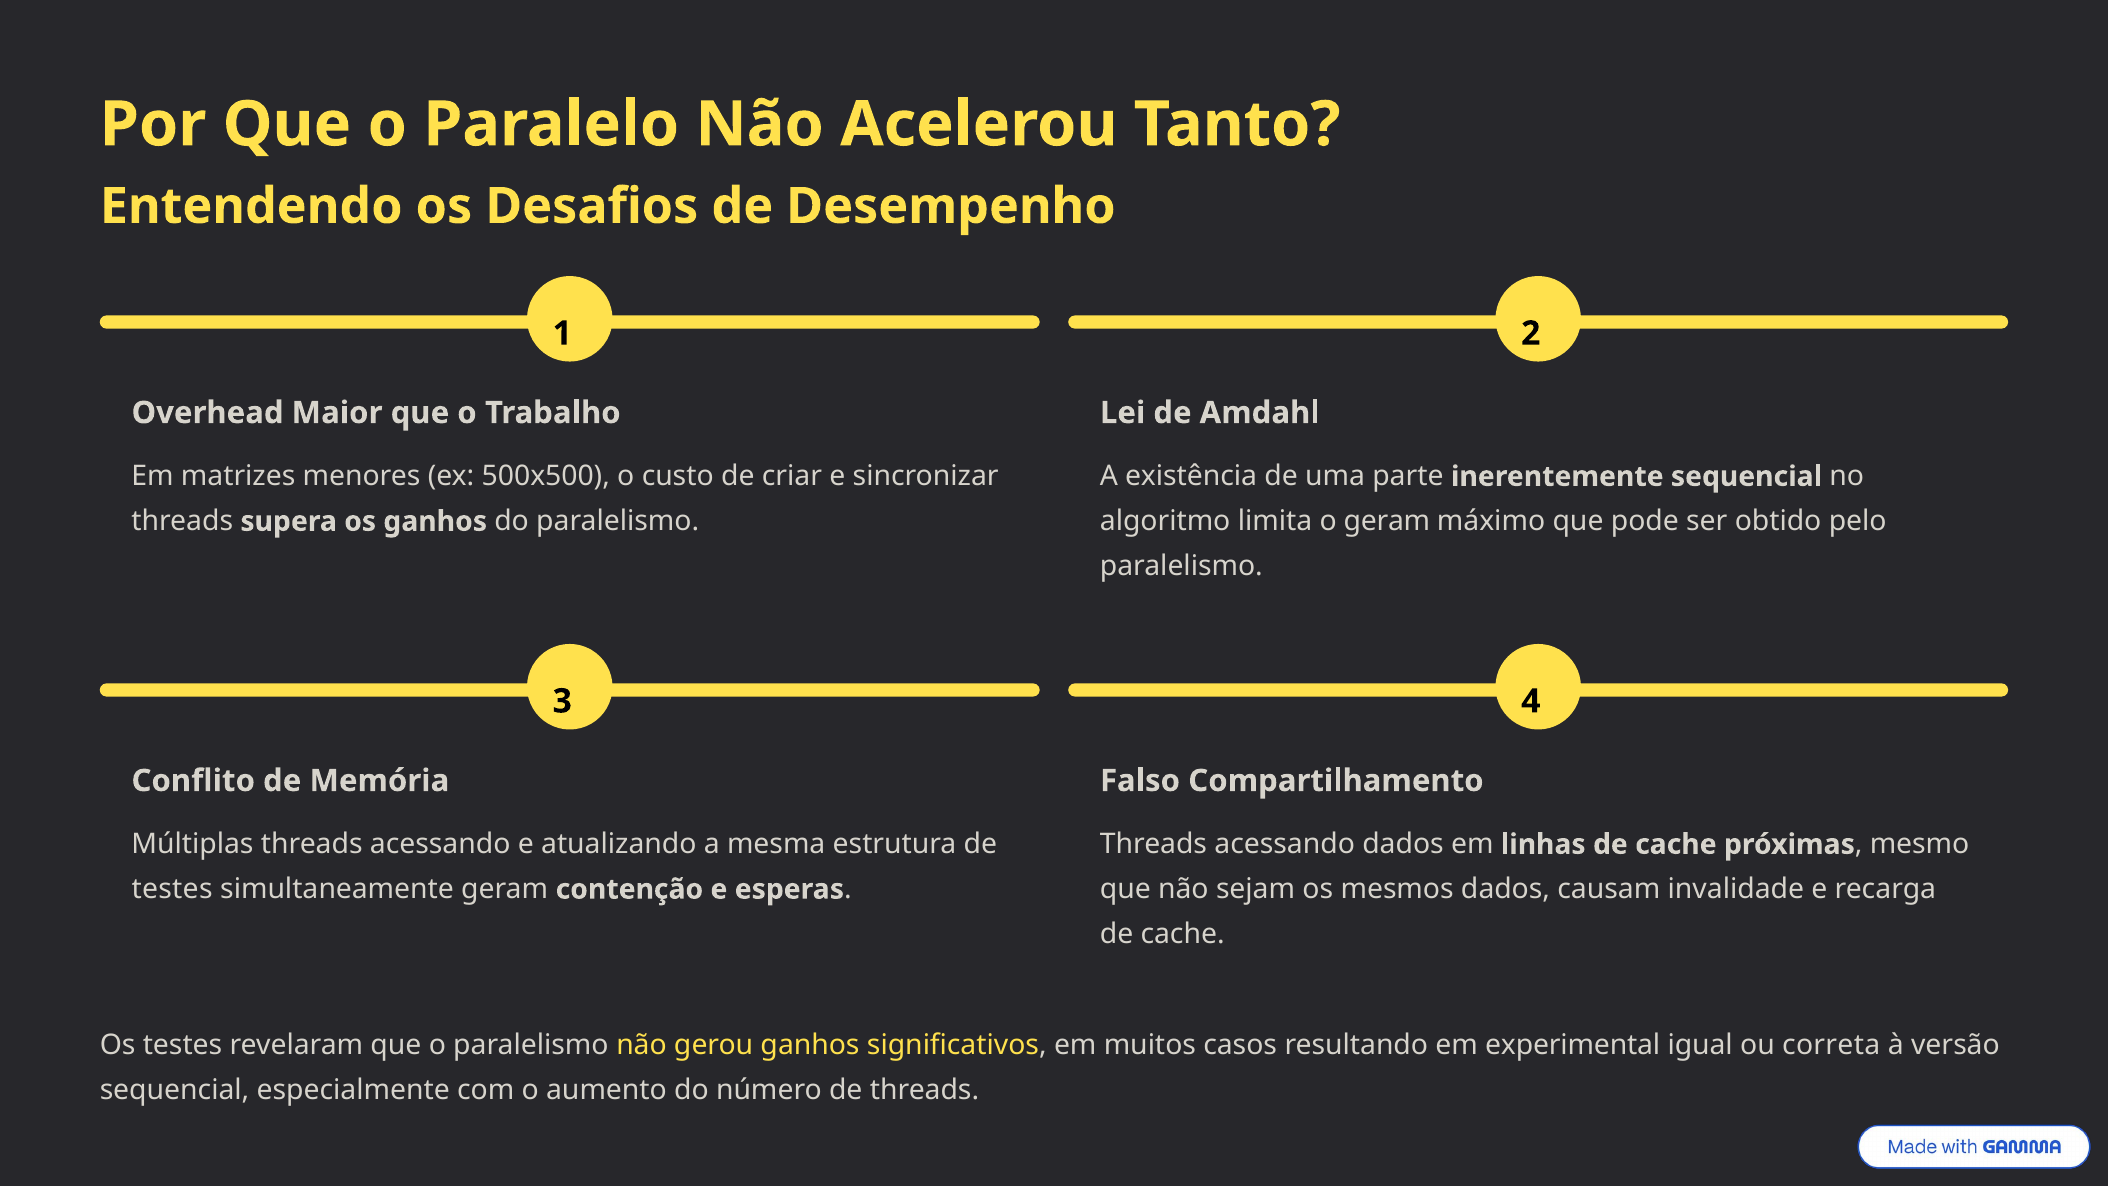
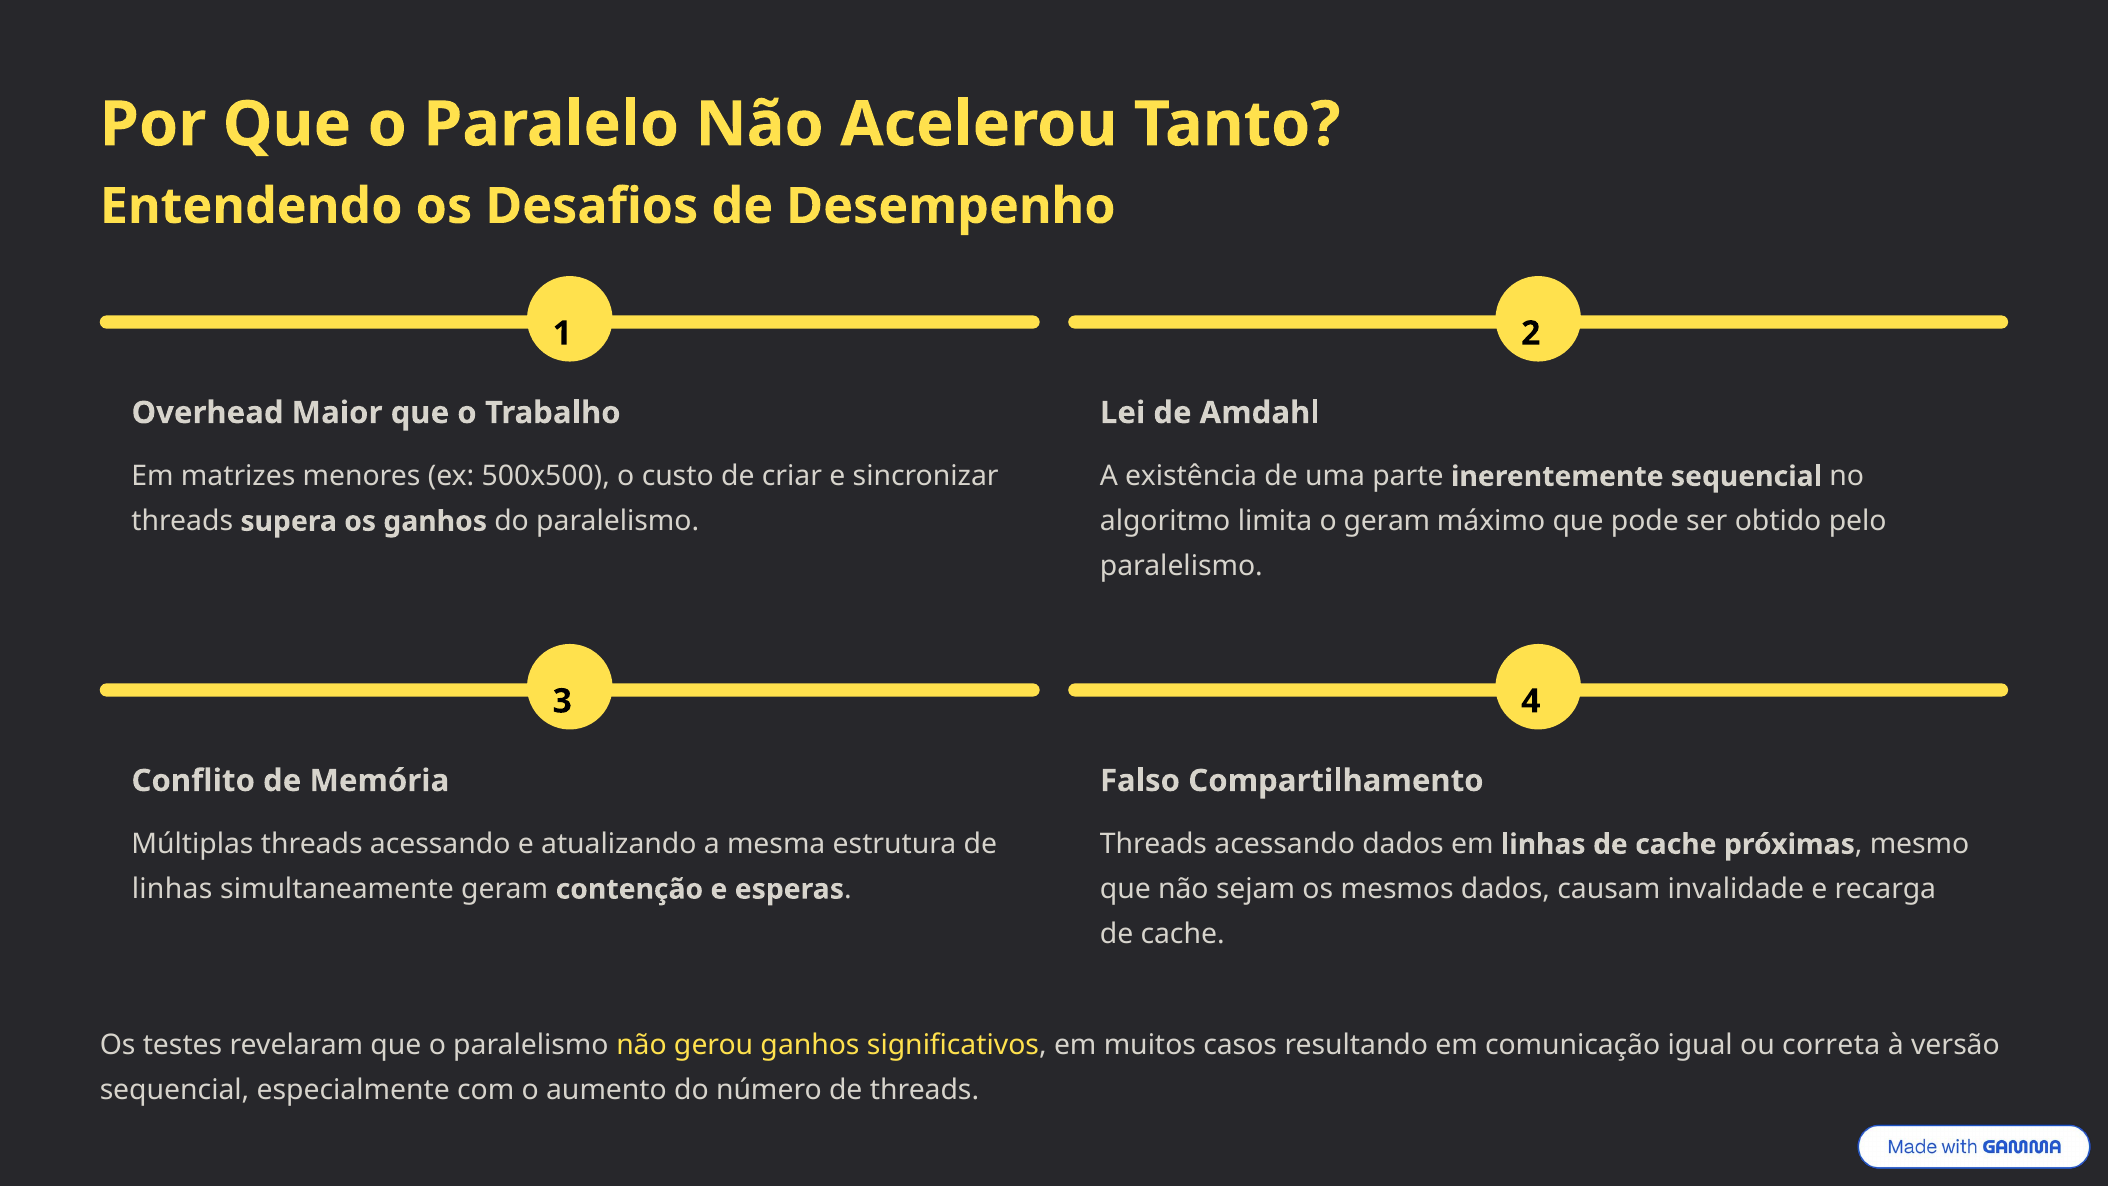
testes: testes -> linhas (172, 889)
experimental: experimental -> comunicação (1573, 1045)
